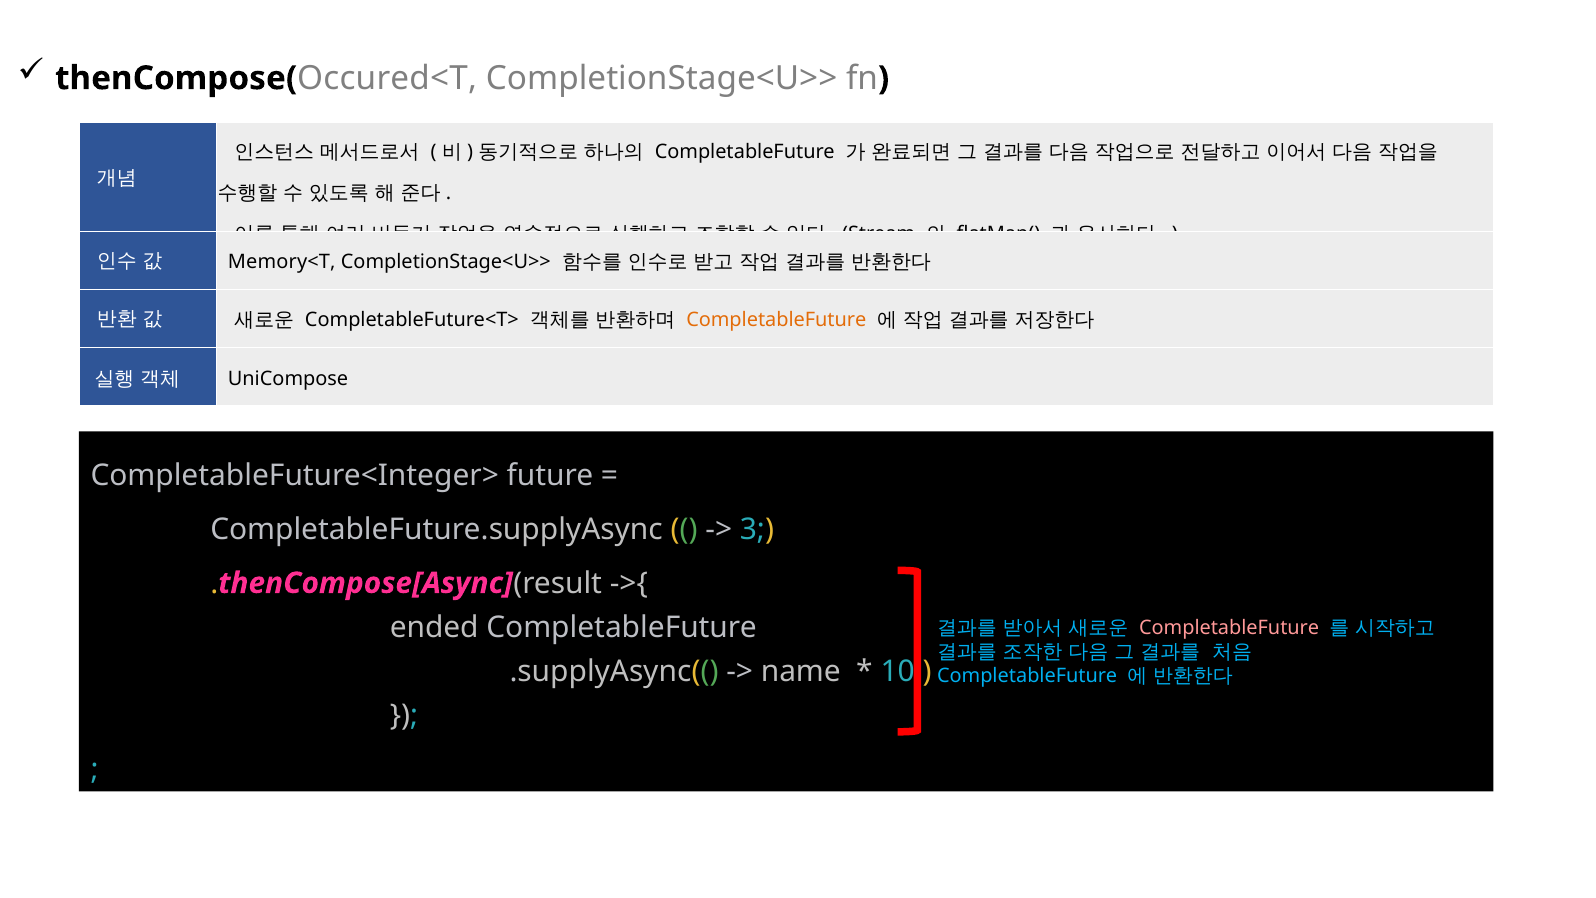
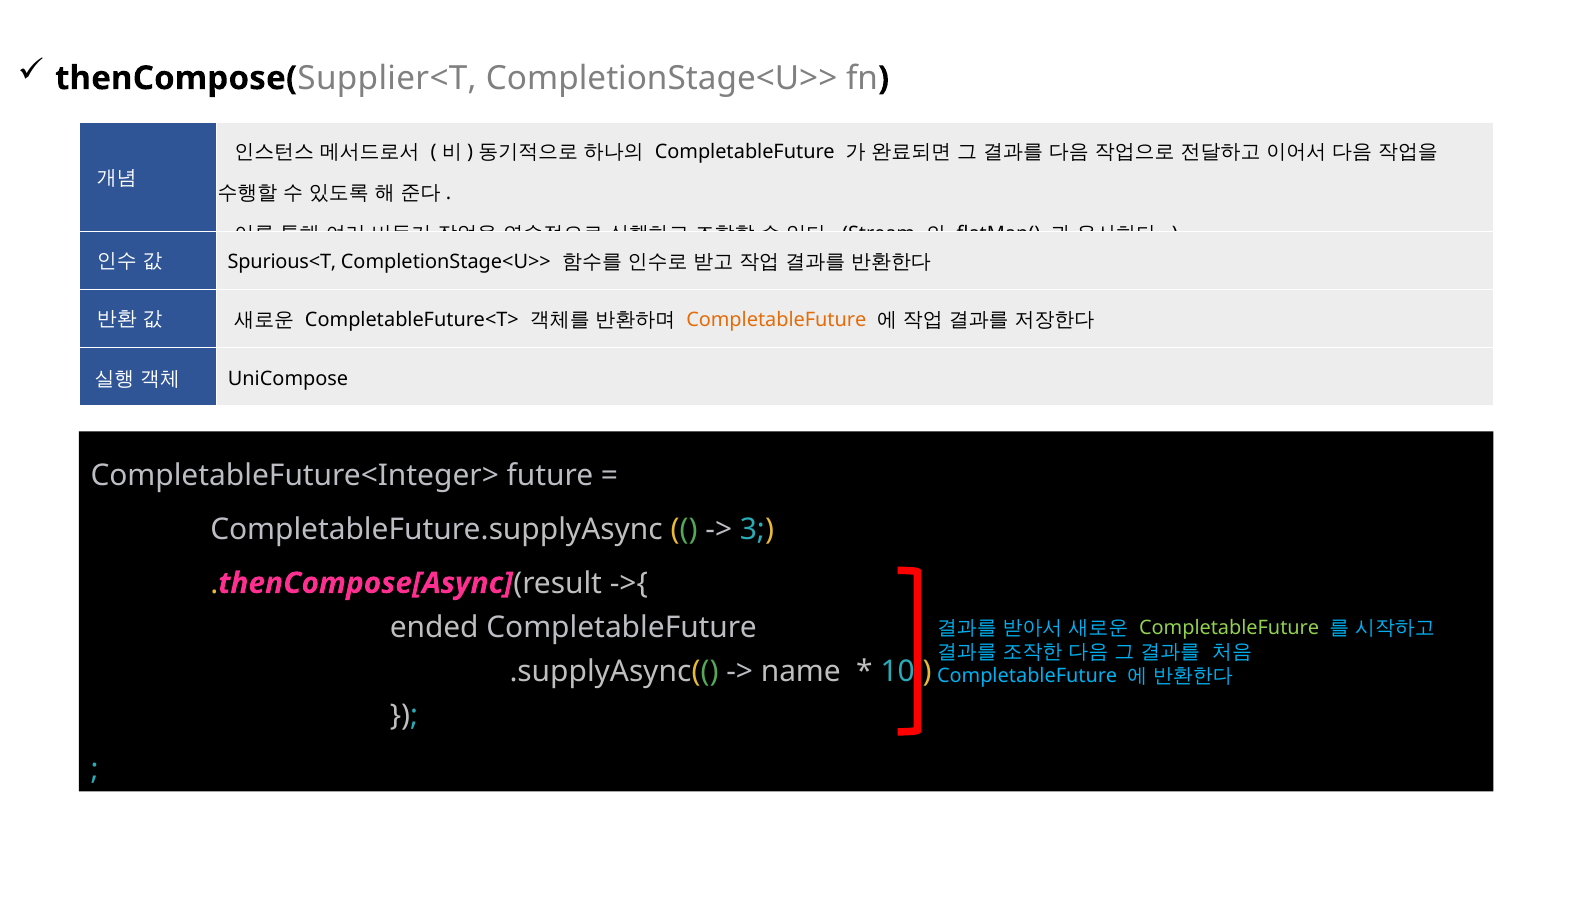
Occured<T: Occured<T -> Supplier<T (387, 78)
Memory<T: Memory<T -> Spurious<T (282, 262)
CompletableFuture colour: pink -> light green (1229, 628)
